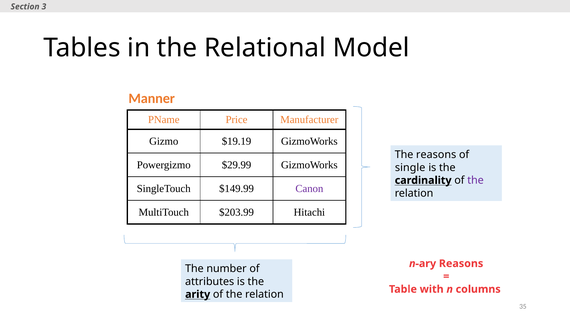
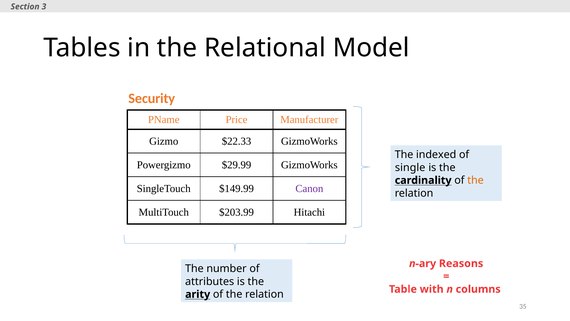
Manner: Manner -> Security (152, 98)
$19.19: $19.19 -> $22.33 (237, 141)
The reasons: reasons -> indexed (436, 154)
the colour: purple -> orange (476, 180)
